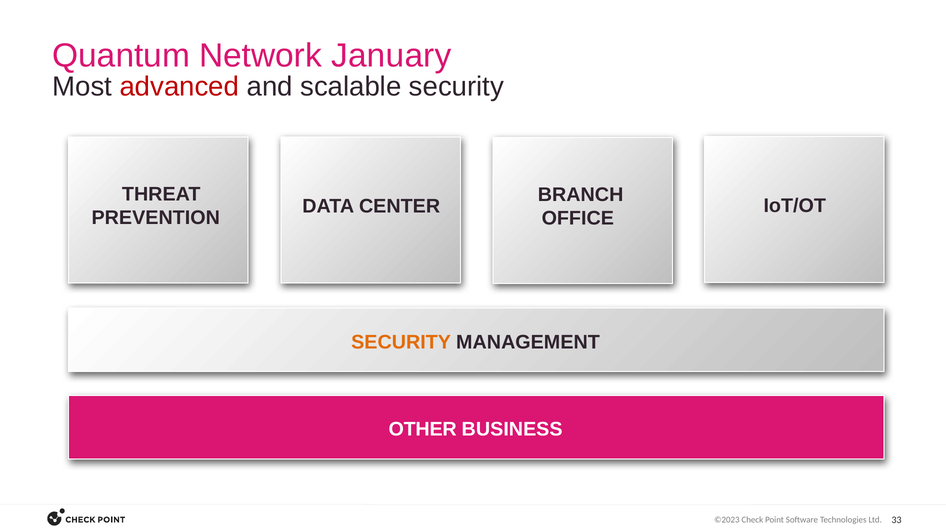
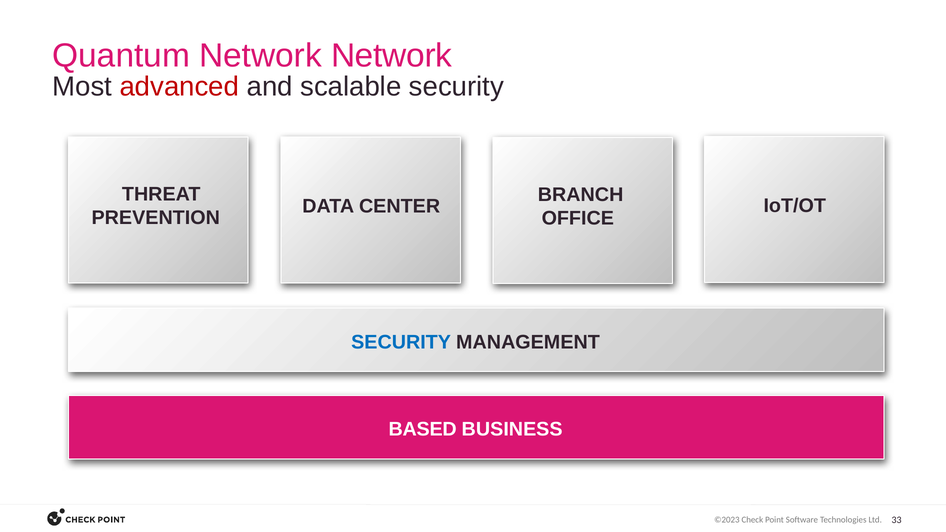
Network January: January -> Network (392, 56)
SECURITY colour: orange -> blue (401, 343)
OTHER: OTHER -> BASED (423, 430)
